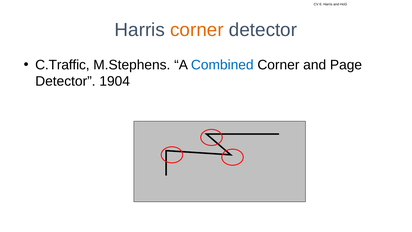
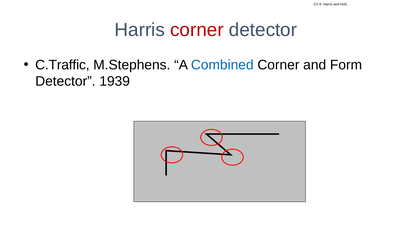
corner colour: orange -> red (197, 30)
Page: Page -> Form (346, 65)
1904: 1904 -> 1939 (115, 81)
